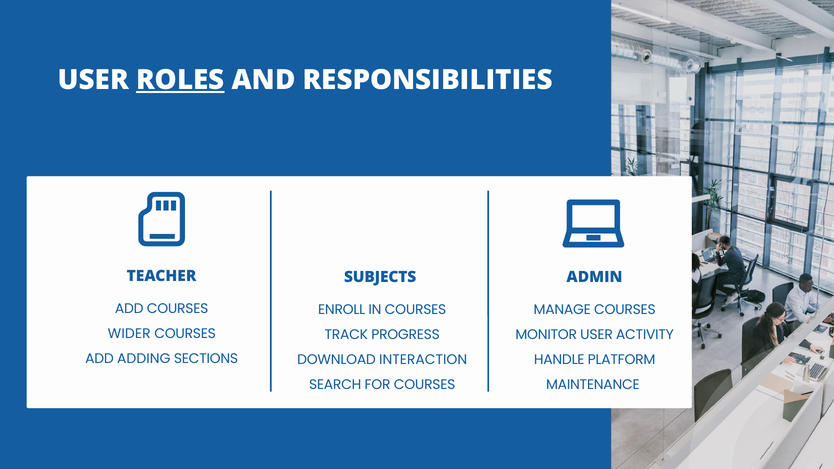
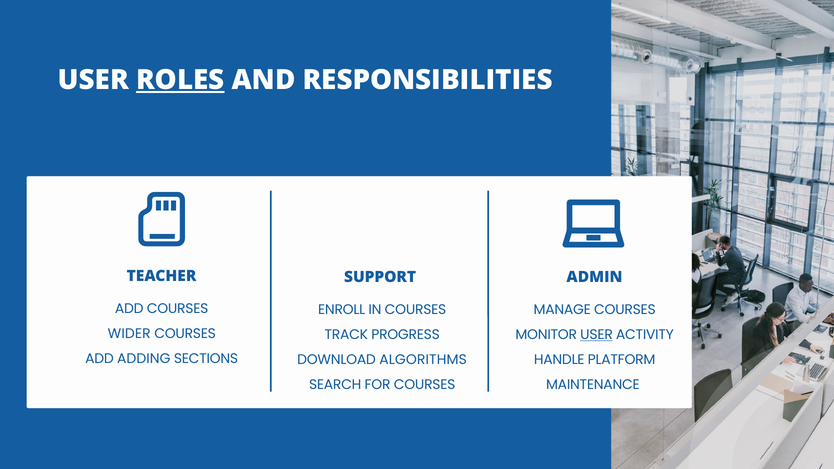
SUBJECTS: SUBJECTS -> SUPPORT (380, 277)
USER underline: none -> present (597, 335)
INTERACTION: INTERACTION -> ALGORITHMS (423, 360)
